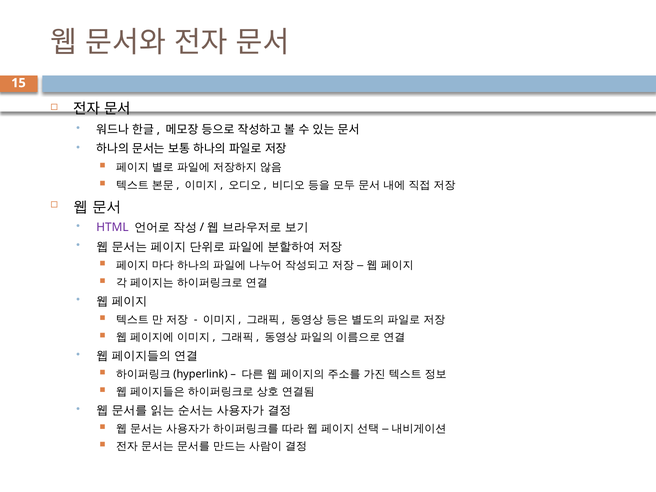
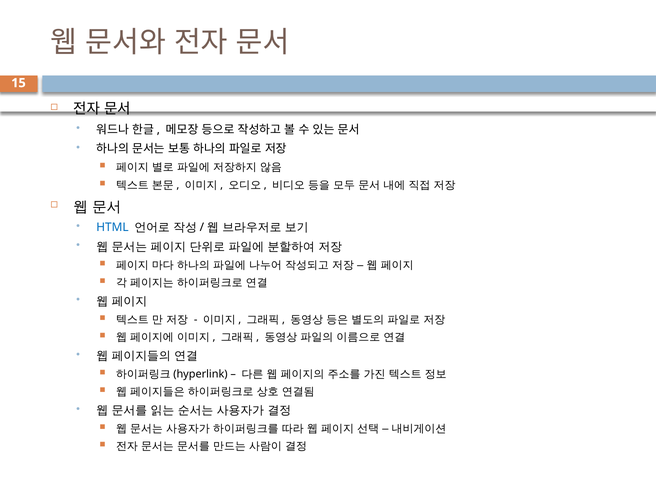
HTML colour: purple -> blue (112, 228)
